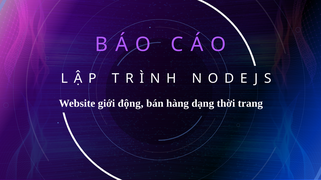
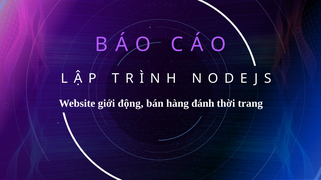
dạng: dạng -> đánh (203, 104)
